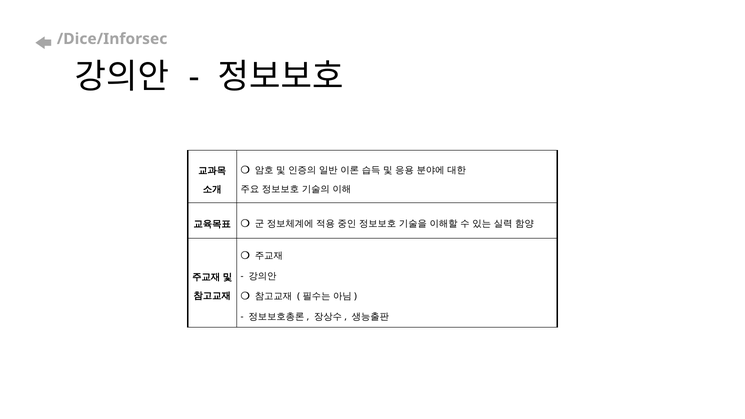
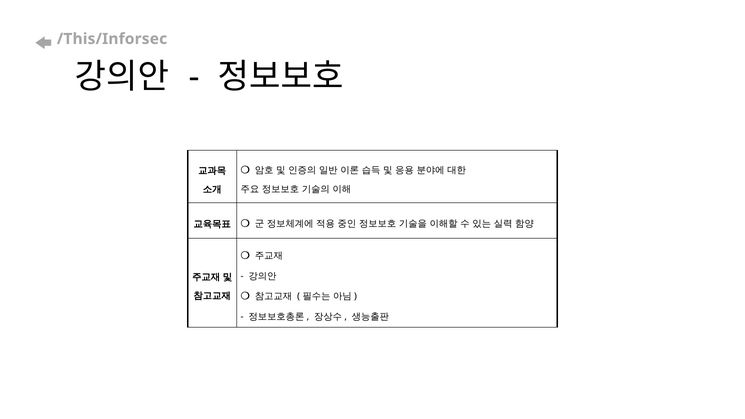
/Dice/Inforsec: /Dice/Inforsec -> /This/Inforsec (112, 39)
